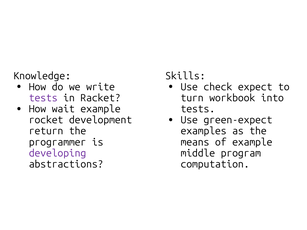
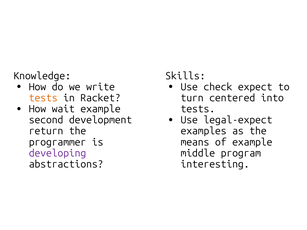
tests colour: purple -> orange (43, 98)
workbook: workbook -> centered (232, 98)
green-expect: green-expect -> legal-expect (238, 120)
rocket: rocket -> second (46, 120)
computation: computation -> interesting (215, 164)
